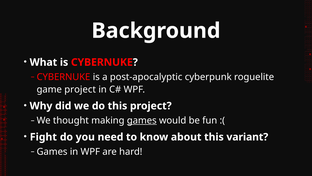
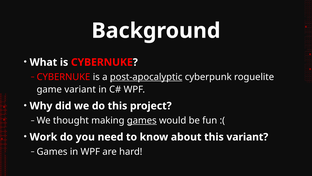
post-apocalyptic underline: none -> present (146, 77)
game project: project -> variant (80, 89)
Fight: Fight -> Work (43, 137)
